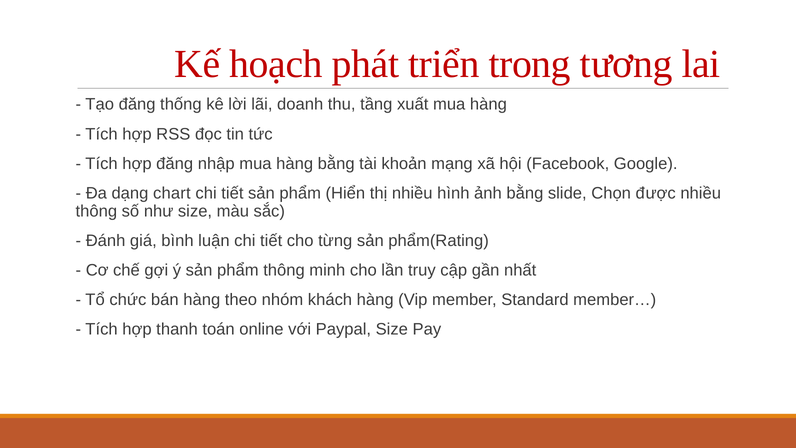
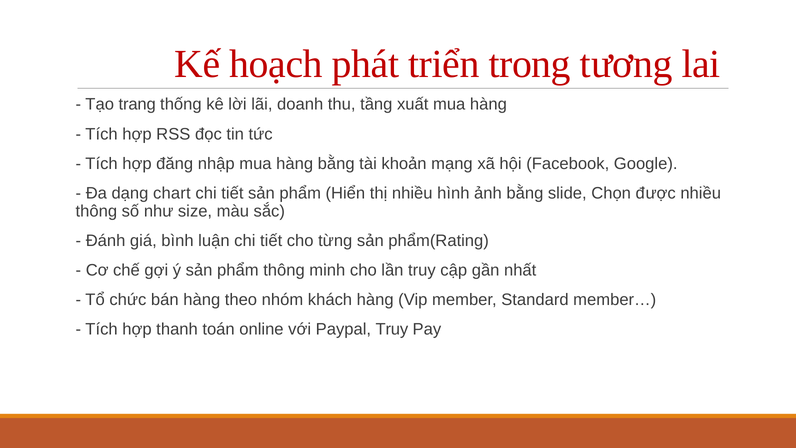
Tạo đăng: đăng -> trang (137, 104)
Paypal Size: Size -> Truy (392, 329)
